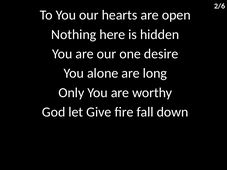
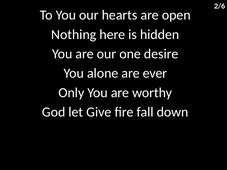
long: long -> ever (155, 73)
